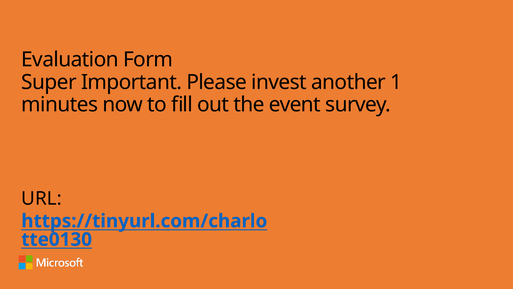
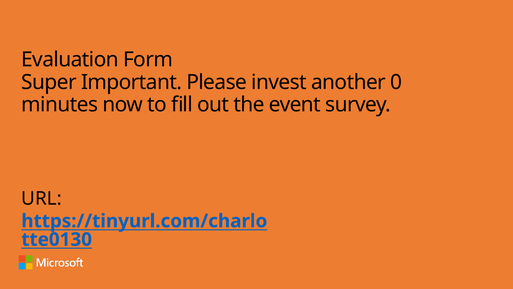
1: 1 -> 0 (396, 82)
